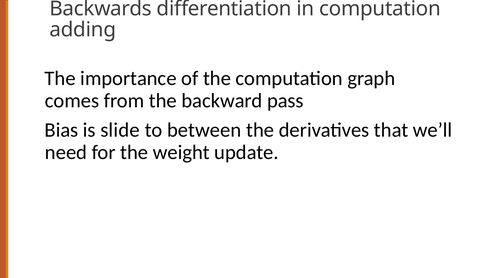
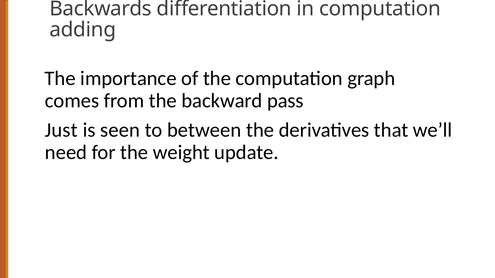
Bias: Bias -> Just (61, 130)
slide: slide -> seen (120, 130)
